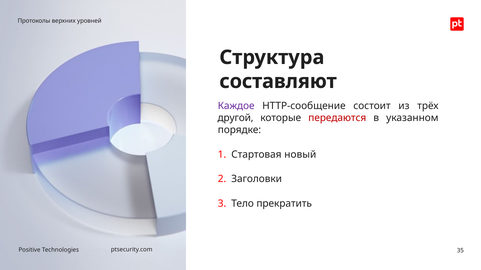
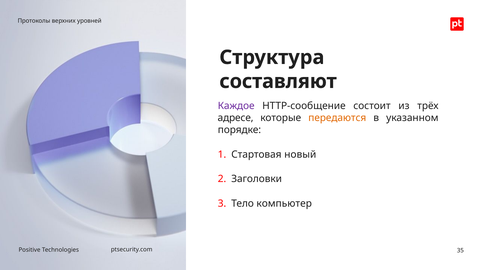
другой: другой -> адресе (236, 118)
передаются colour: red -> orange (337, 118)
прекратить: прекратить -> компьютер (284, 204)
